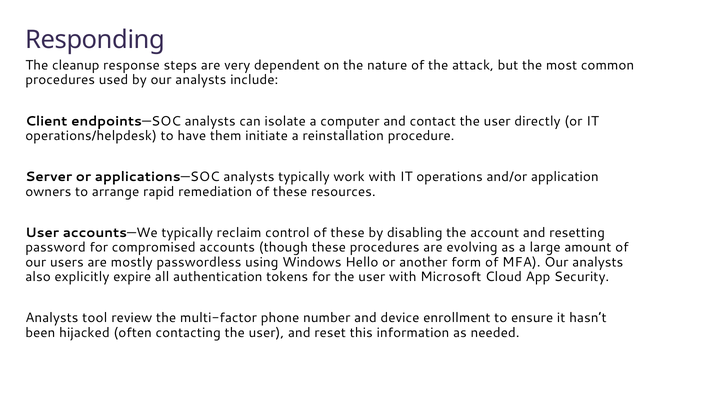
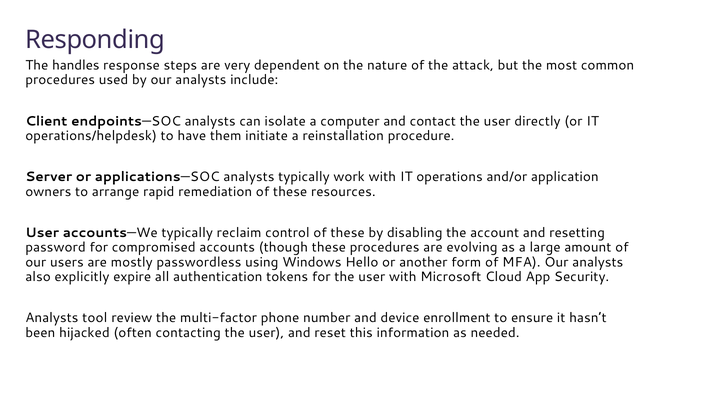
cleanup: cleanup -> handles (76, 65)
